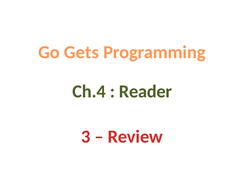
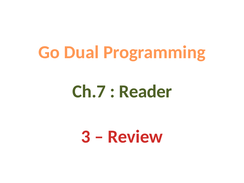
Gets: Gets -> Dual (81, 52)
Ch.4: Ch.4 -> Ch.7 (89, 91)
